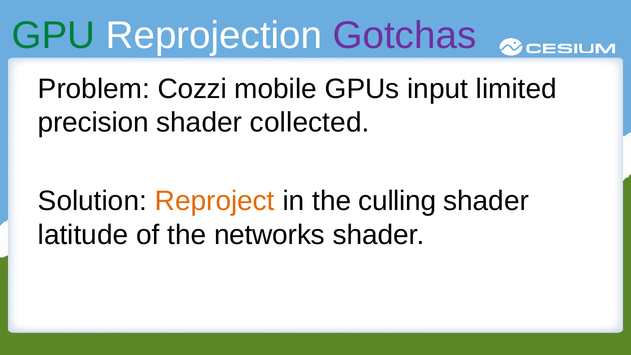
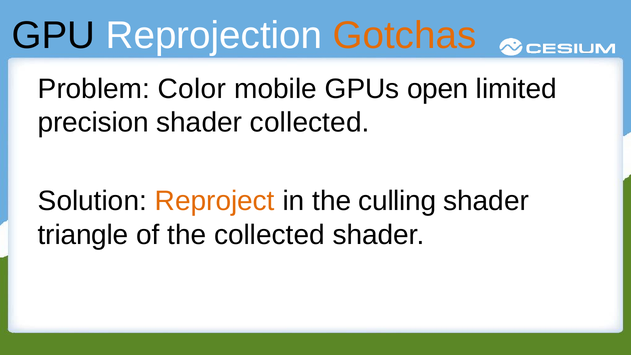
GPU colour: green -> black (53, 36)
Gotchas colour: purple -> orange (405, 36)
Cozzi: Cozzi -> Color (192, 89)
input: input -> open (438, 89)
latitude: latitude -> triangle (83, 235)
the networks: networks -> collected (269, 235)
